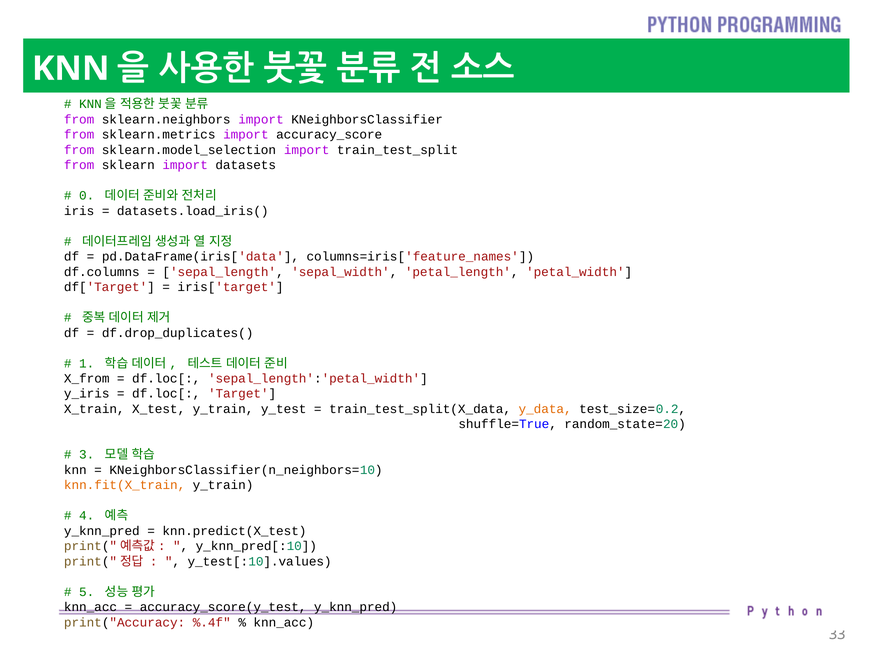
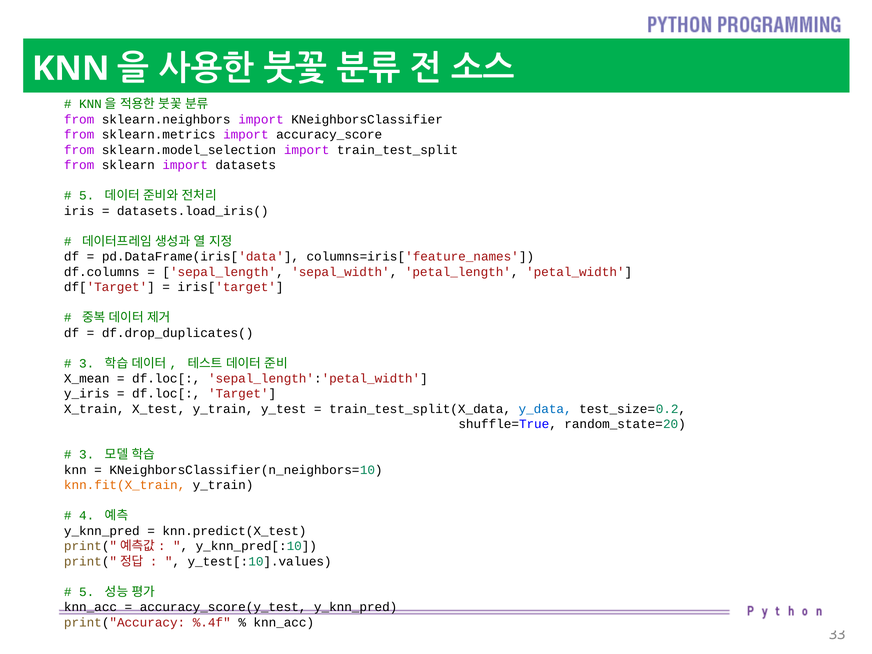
0: 0 -> 5 (87, 196)
1: 1 -> 3 (87, 363)
X_from: X_from -> X_mean (87, 379)
y_data colour: orange -> blue (545, 409)
